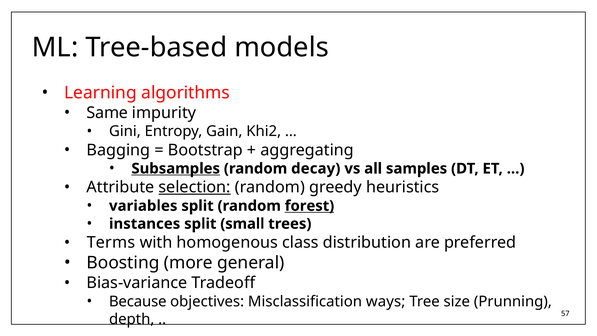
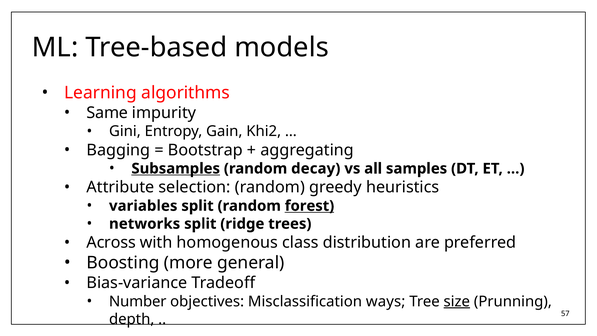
selection underline: present -> none (195, 187)
instances: instances -> networks (145, 224)
small: small -> ridge (242, 224)
Terms: Terms -> Across (111, 242)
Because: Because -> Number (138, 301)
size underline: none -> present (457, 301)
